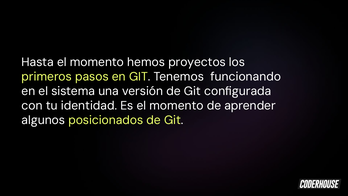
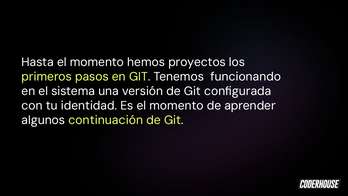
posicionados: posicionados -> continuación (106, 120)
